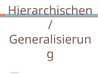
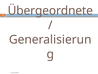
Hierarchischen: Hierarchischen -> Übergeordnete (50, 11)
